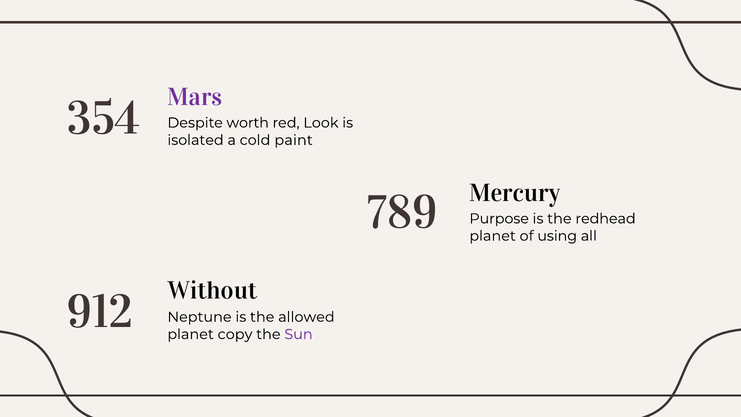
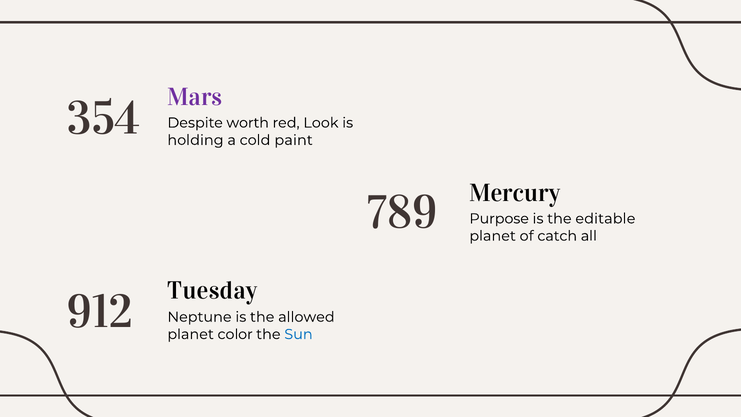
isolated: isolated -> holding (195, 140)
redhead: redhead -> editable (605, 219)
using: using -> catch (557, 236)
Without: Without -> Tuesday (212, 291)
copy: copy -> color (235, 334)
Sun colour: purple -> blue (298, 334)
